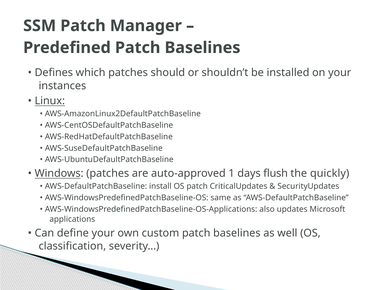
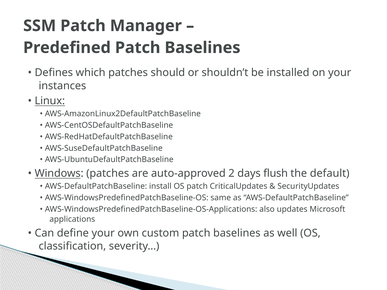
1: 1 -> 2 (232, 174)
quickly: quickly -> default (330, 174)
